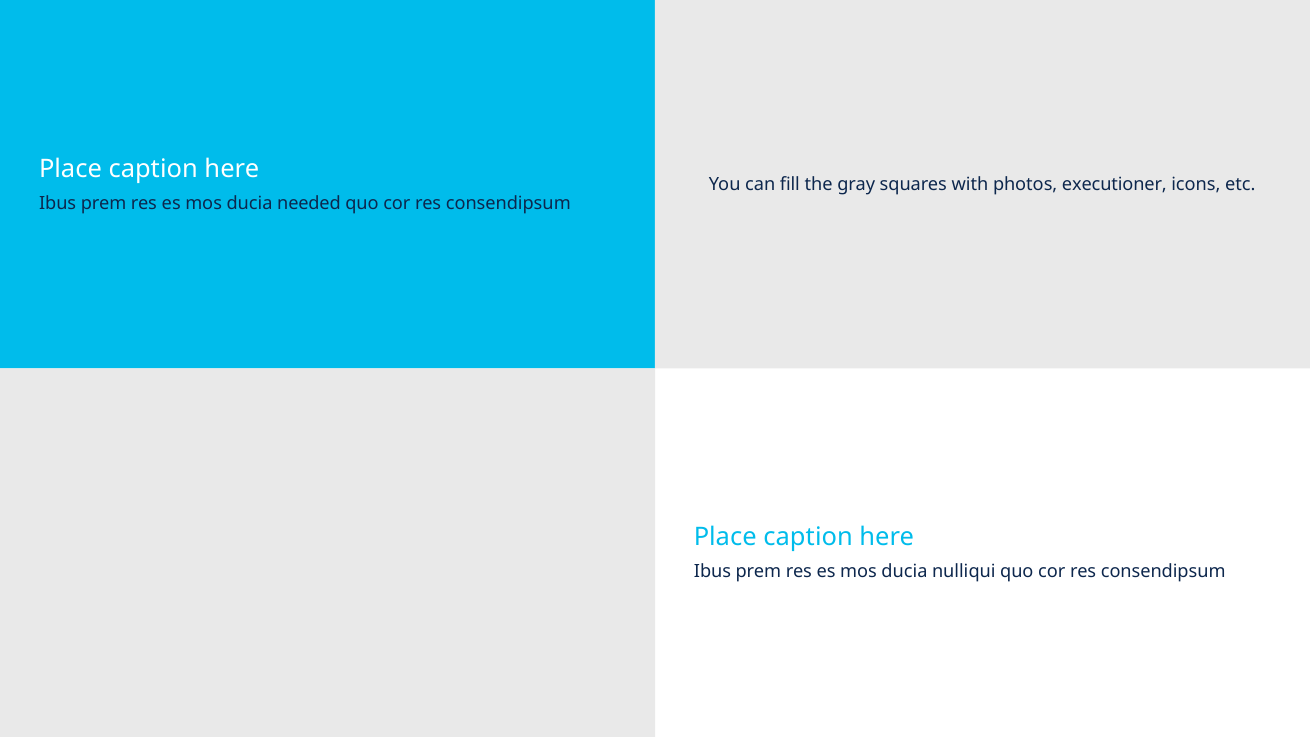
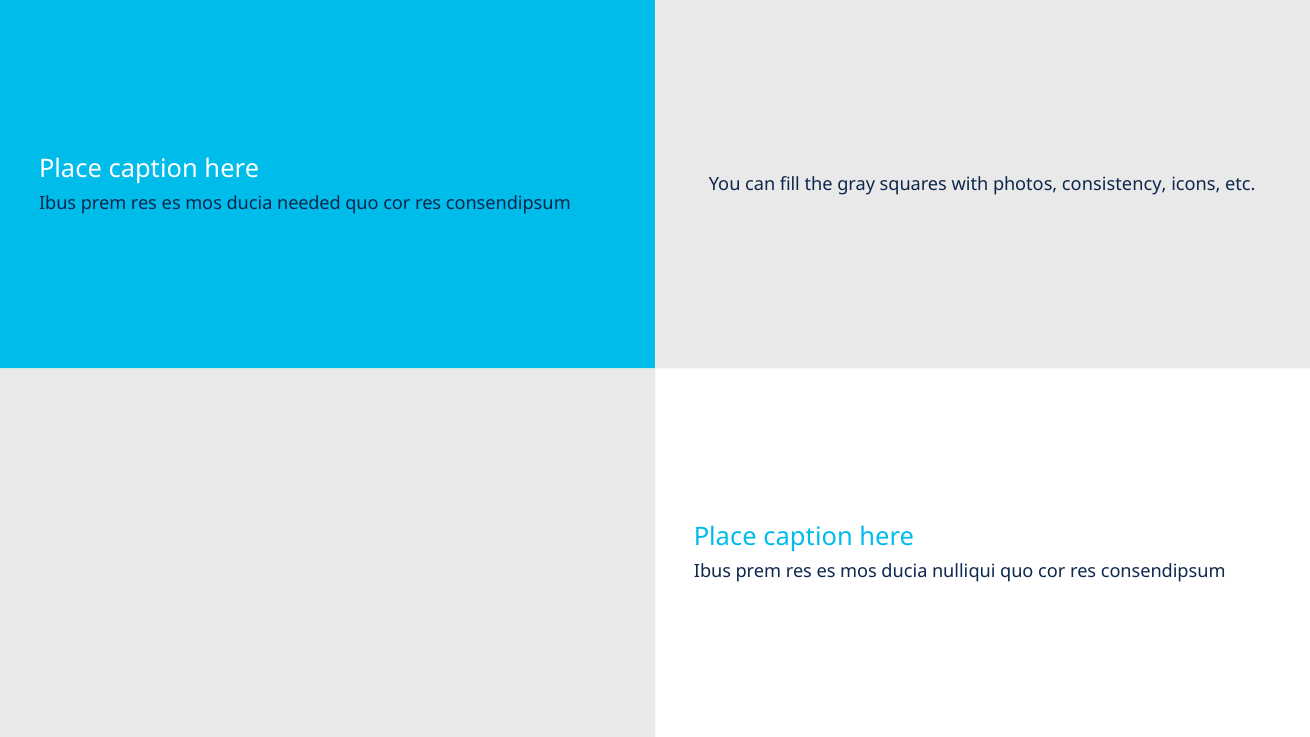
executioner: executioner -> consistency (1114, 184)
